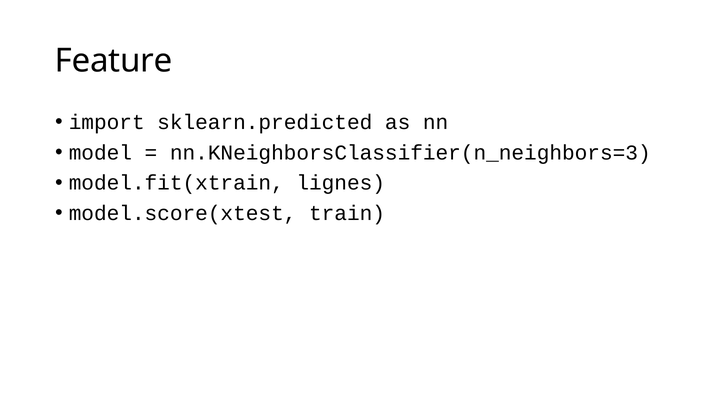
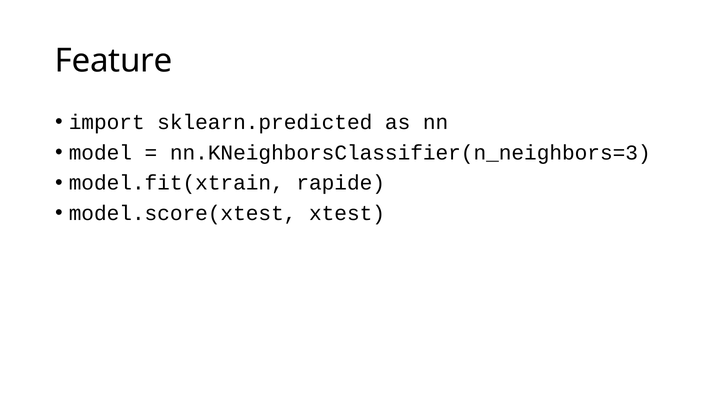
lignes: lignes -> rapide (341, 183)
train: train -> xtest (347, 213)
